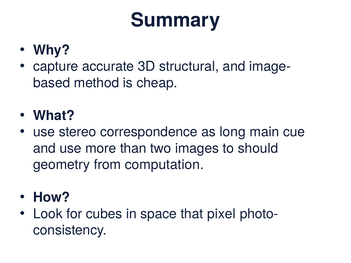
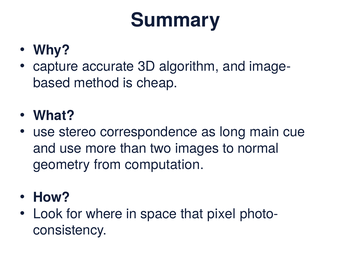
structural: structural -> algorithm (189, 67)
should: should -> normal (258, 148)
cubes: cubes -> where (104, 214)
